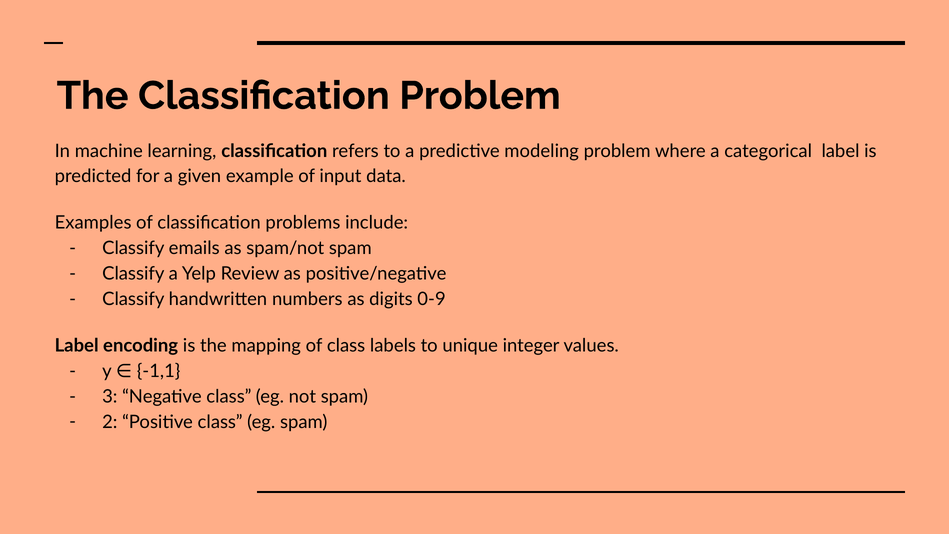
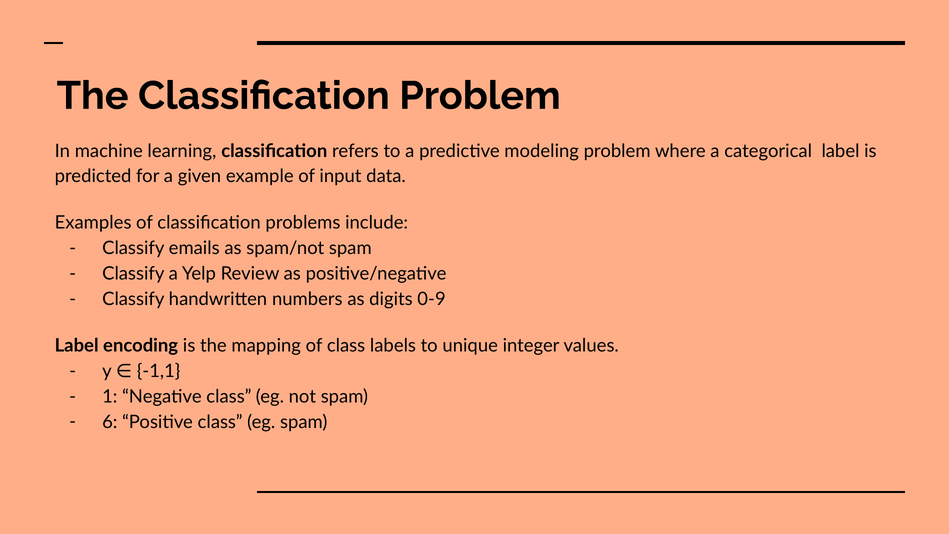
3: 3 -> 1 (110, 397)
2: 2 -> 6 (110, 422)
